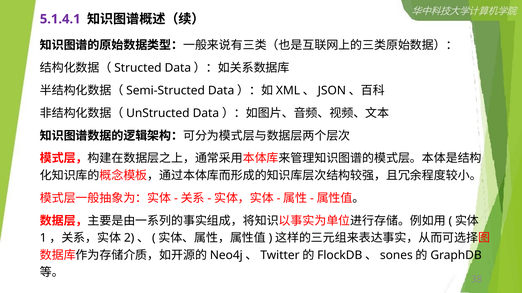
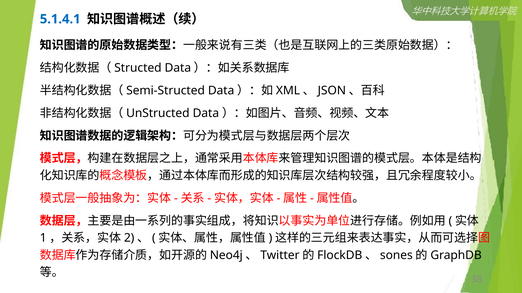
5.1.4.1 colour: purple -> blue (60, 19)
